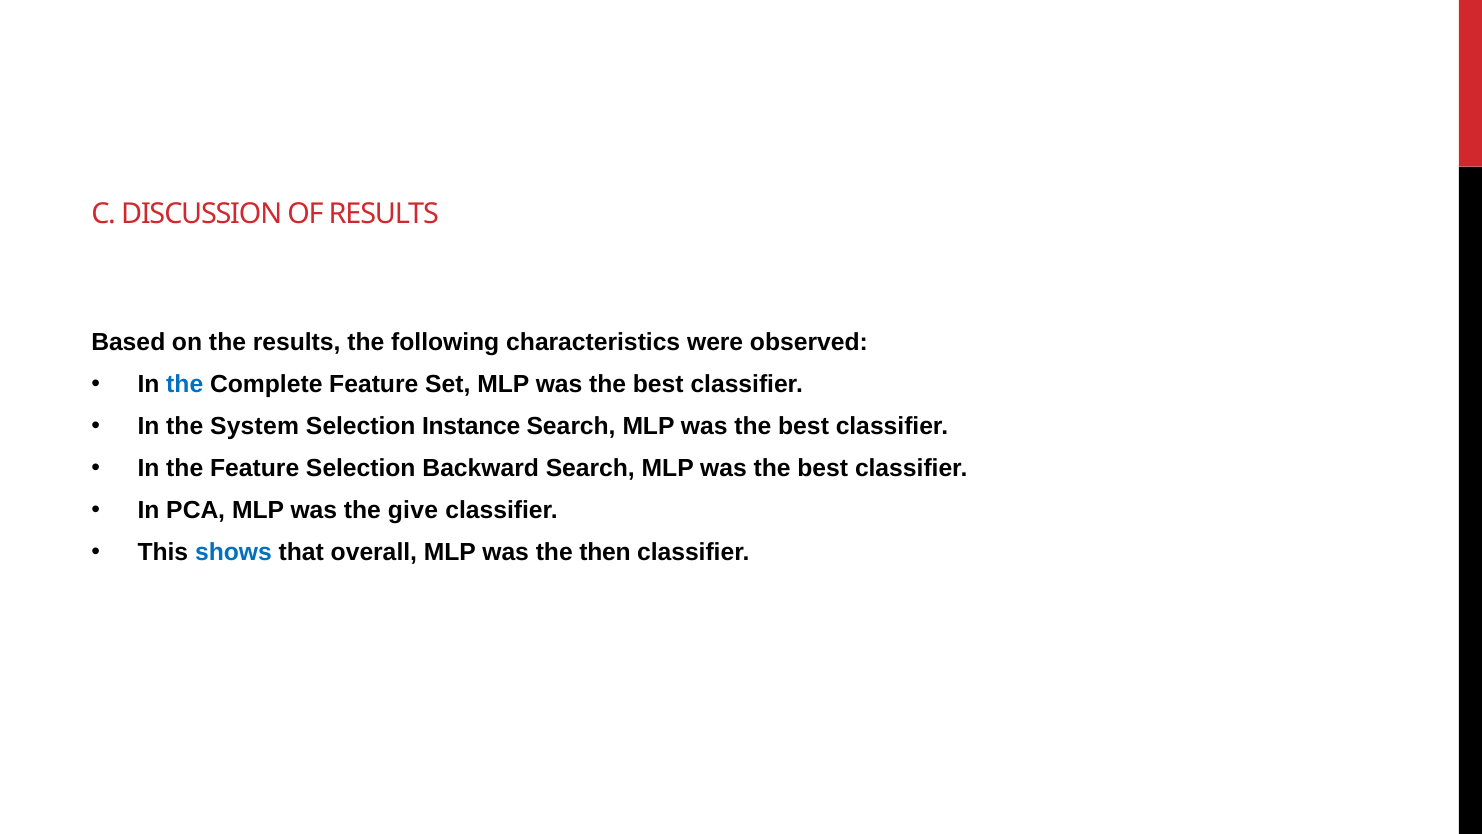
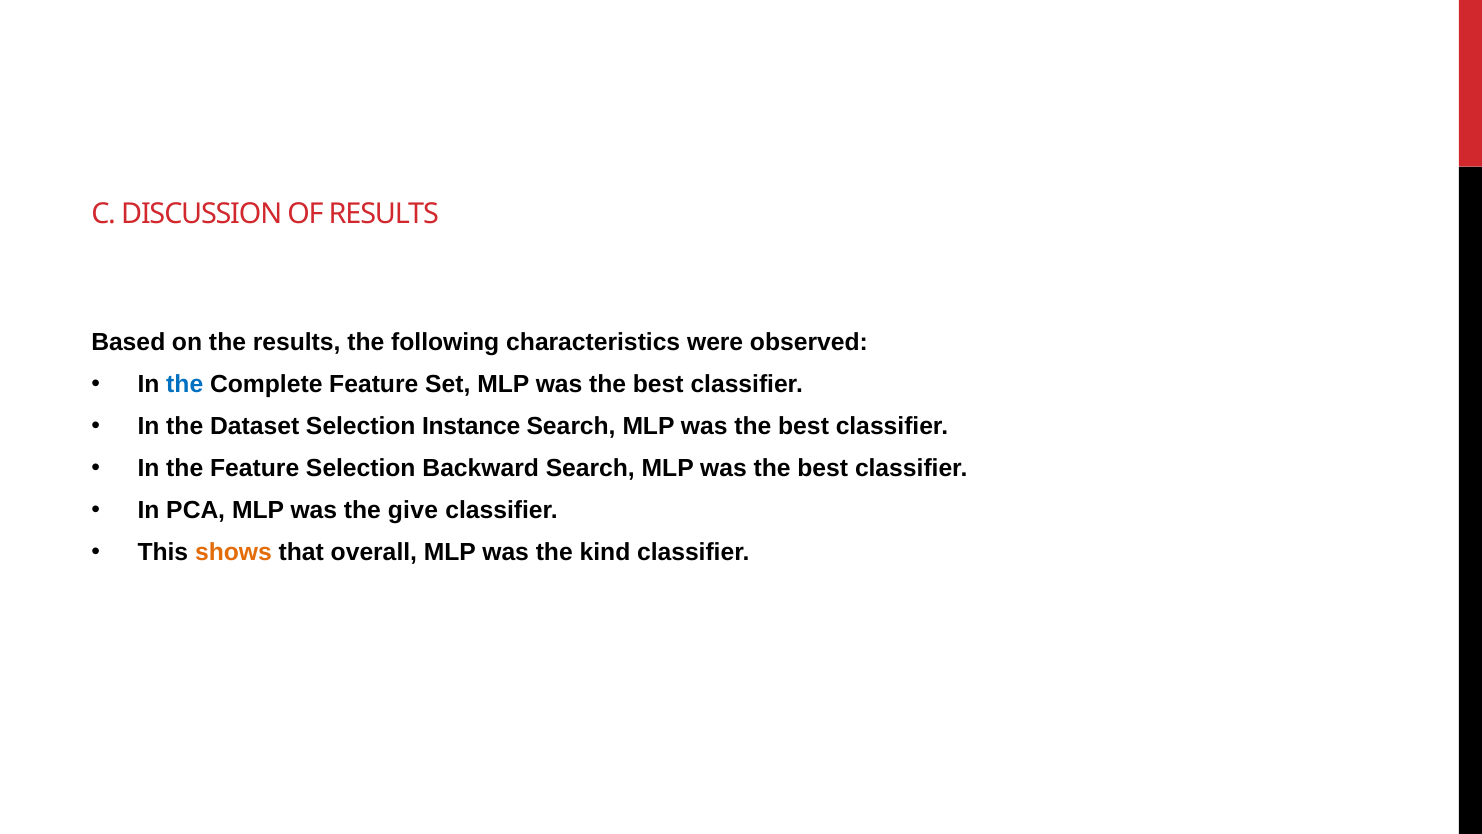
System: System -> Dataset (255, 426)
shows colour: blue -> orange (233, 552)
then: then -> kind (605, 552)
